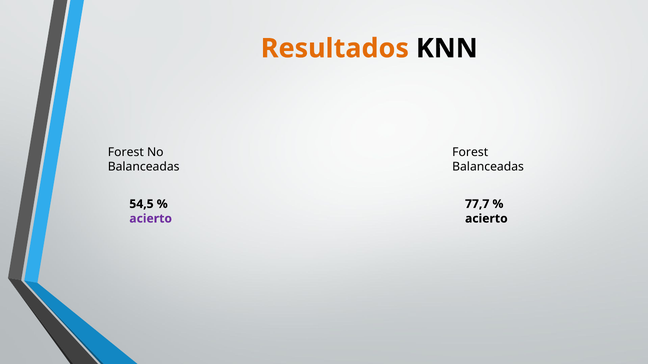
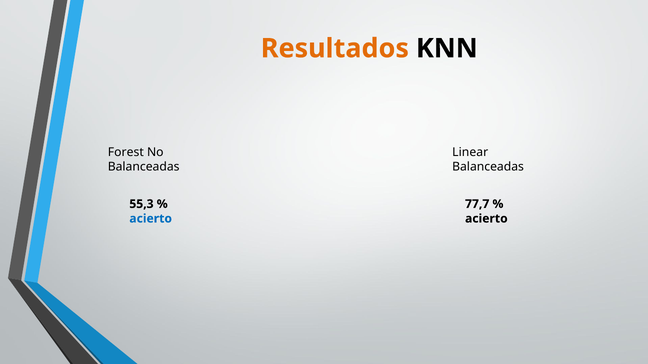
Forest: Forest -> Linear (470, 152)
54,5: 54,5 -> 55,3 (141, 204)
acierto colour: purple -> blue (151, 219)
